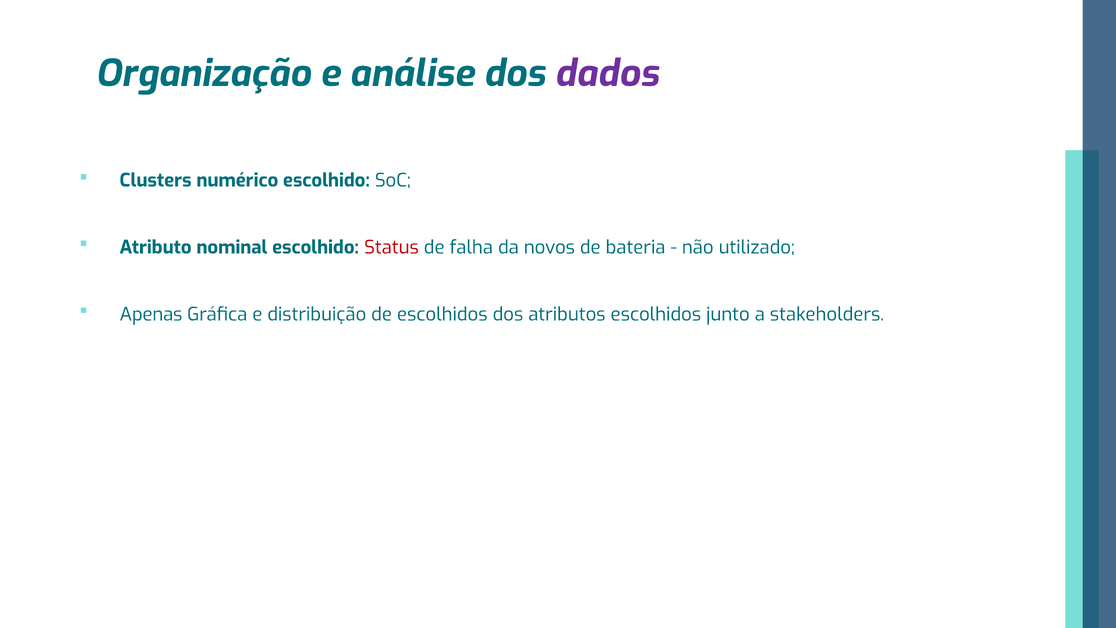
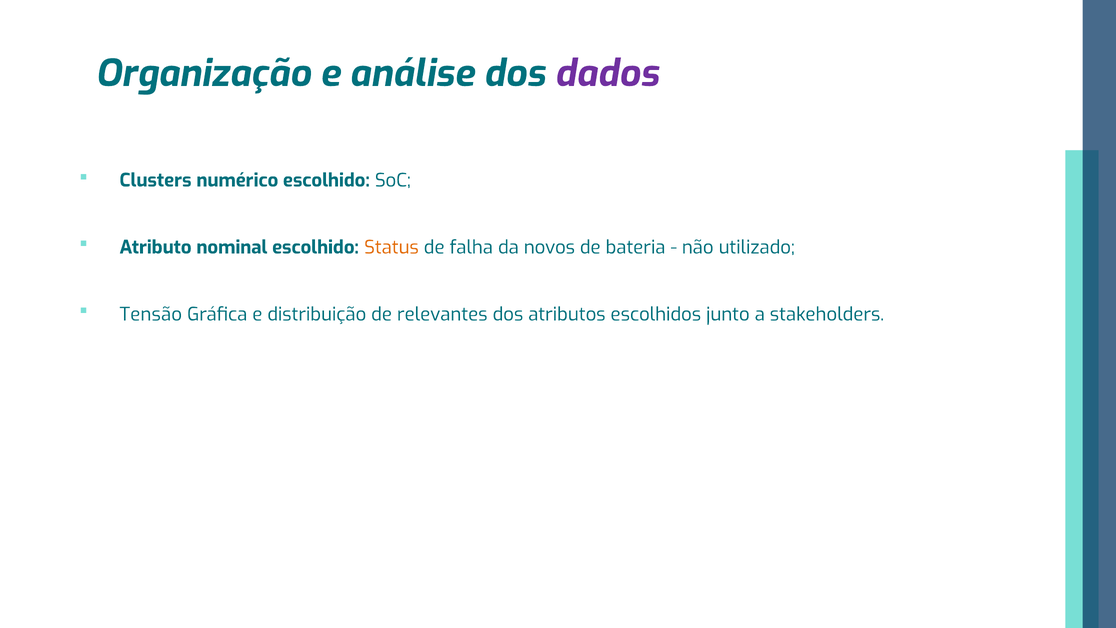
Status colour: red -> orange (391, 247)
Apenas: Apenas -> Tensão (151, 314)
de escolhidos: escolhidos -> relevantes (442, 314)
